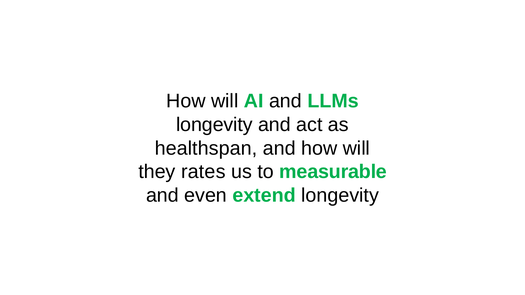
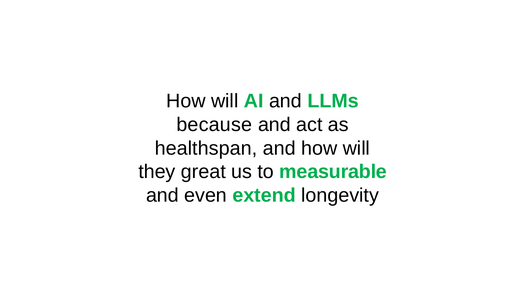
longevity: longevity -> because (214, 125)
rates: rates -> great (203, 172)
